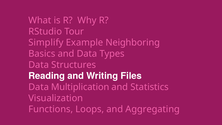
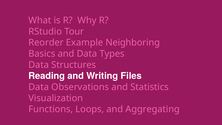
Simplify: Simplify -> Reorder (46, 43)
Multiplication: Multiplication -> Observations (80, 87)
